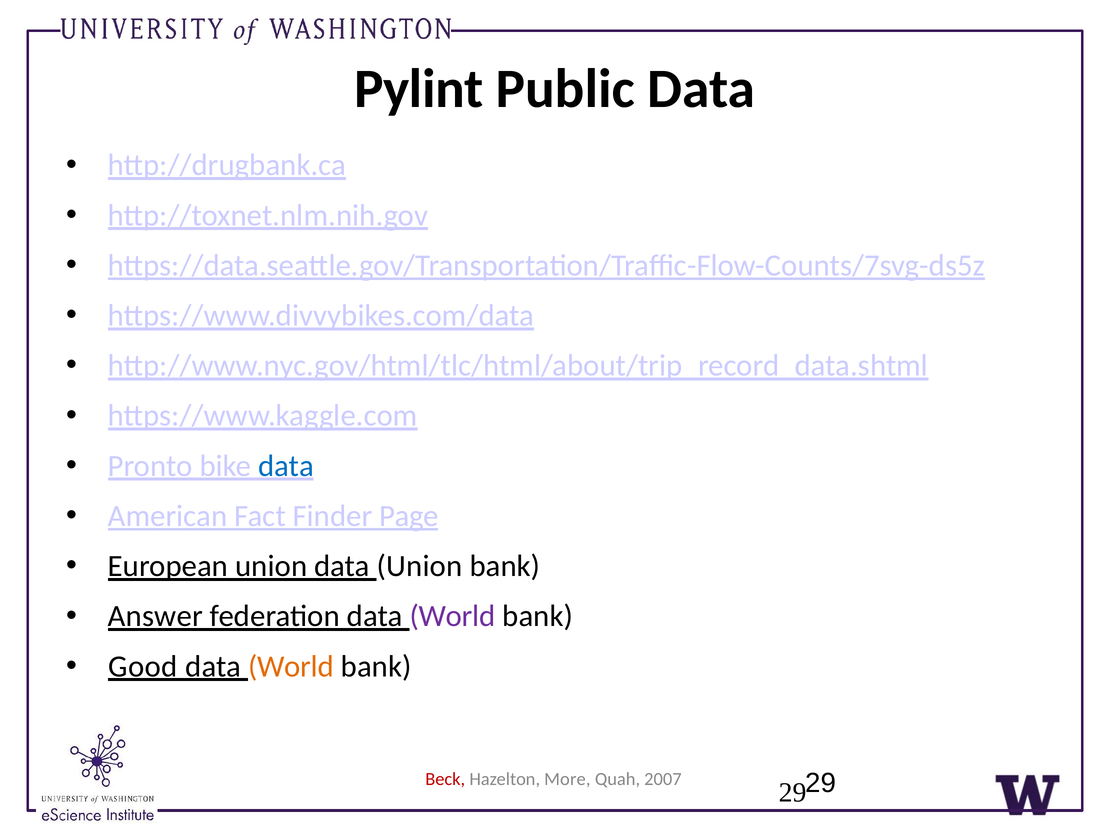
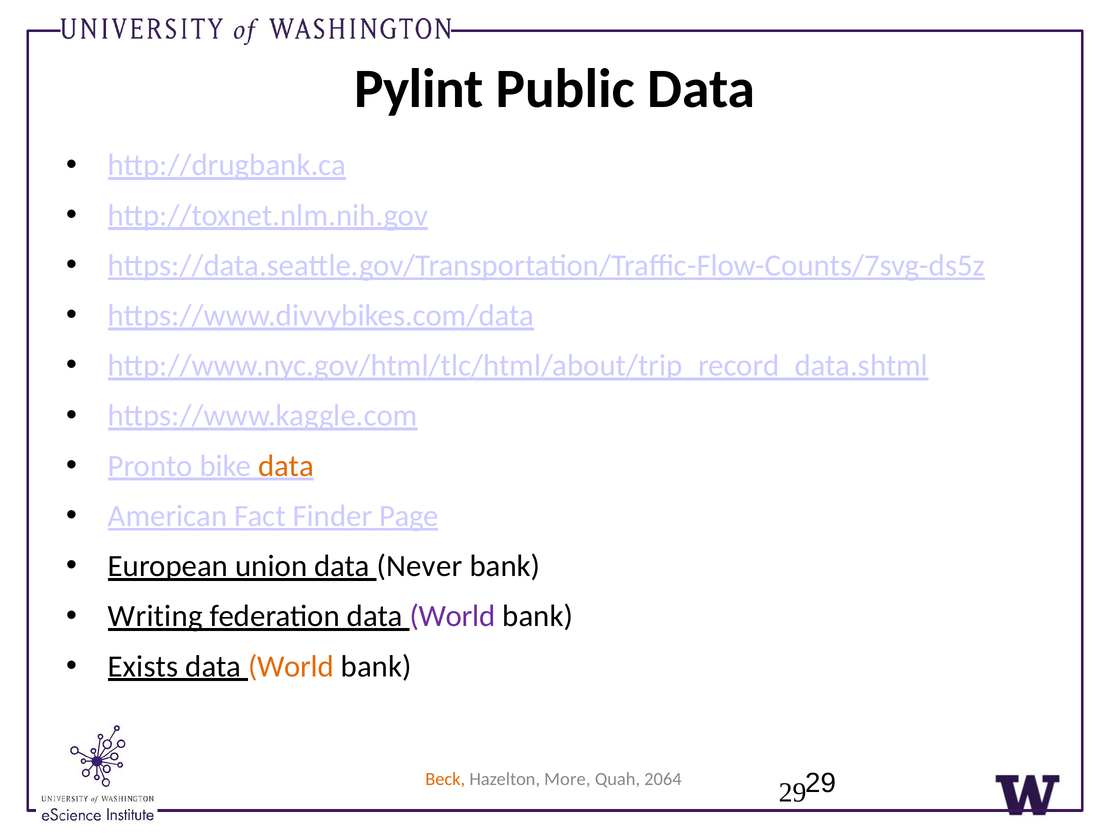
data colour: blue -> orange (286, 466)
data Union: Union -> Never (420, 566)
Answer: Answer -> Writing (155, 616)
Good: Good -> Exists (143, 666)
Beck colour: red -> orange (445, 779)
2007: 2007 -> 2064 (663, 779)
